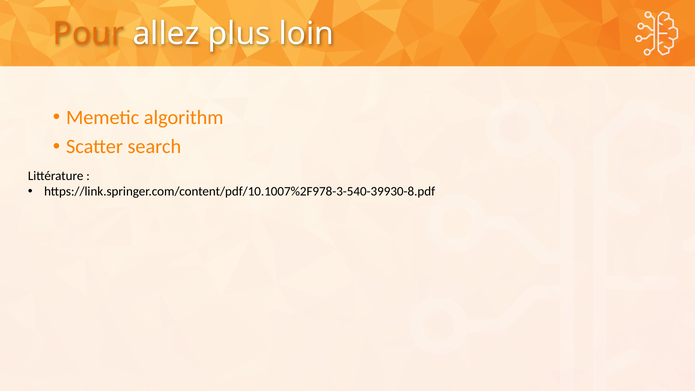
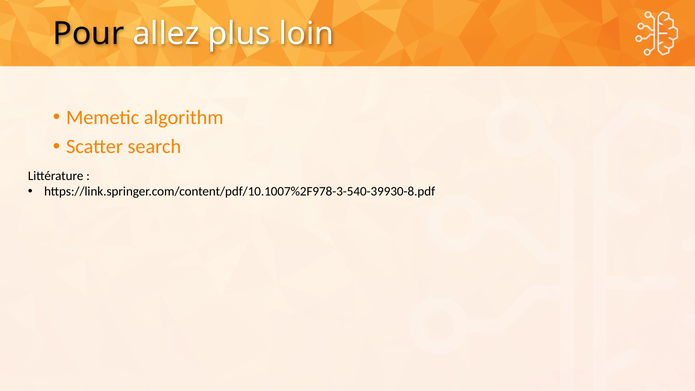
Pour colour: orange -> black (89, 34)
